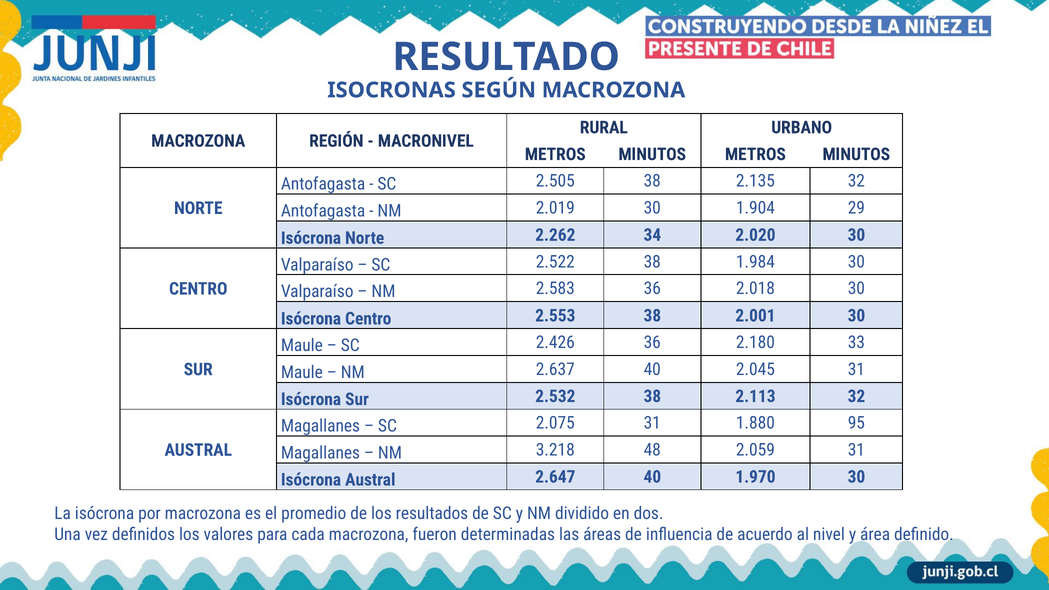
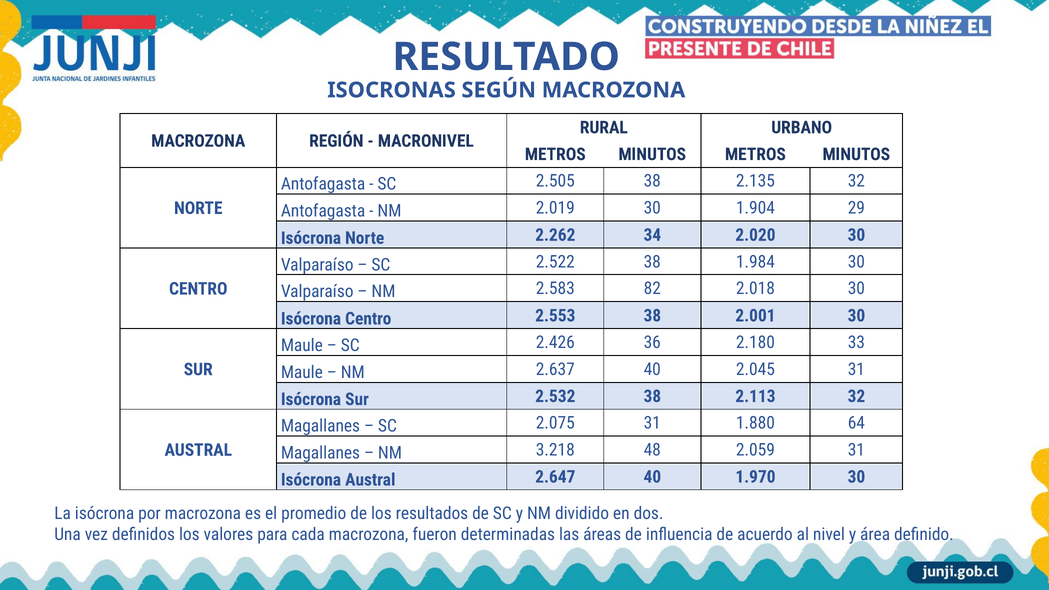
2.583 36: 36 -> 82 (652, 289)
95: 95 -> 64 (856, 423)
